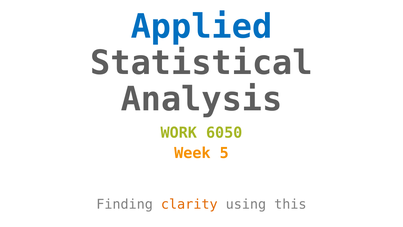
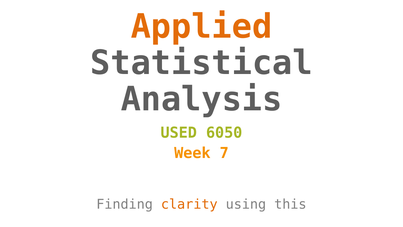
Applied colour: blue -> orange (202, 27)
WORK: WORK -> USED (179, 133)
5: 5 -> 7 (224, 153)
